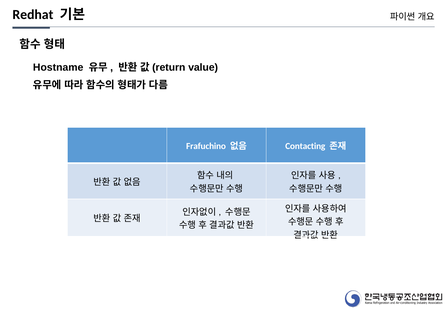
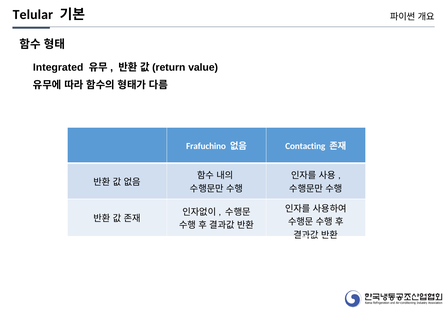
Redhat: Redhat -> Telular (33, 15)
Hostname: Hostname -> Integrated (58, 67)
